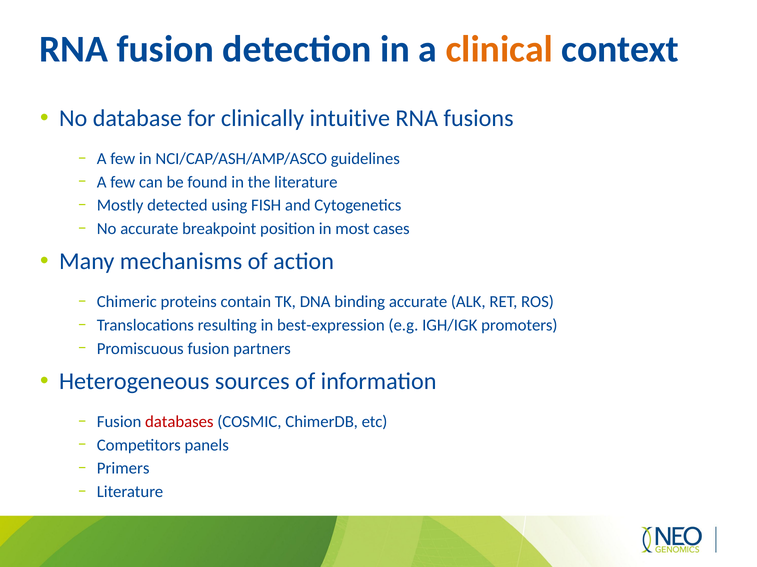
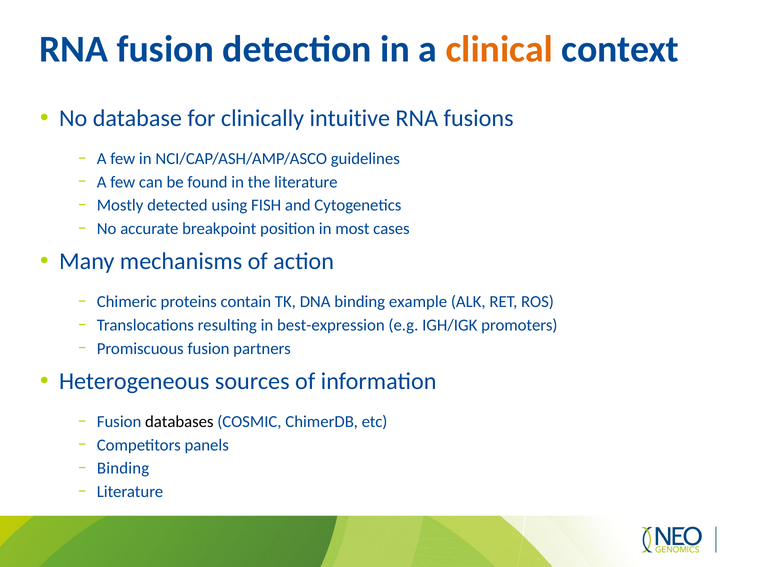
binding accurate: accurate -> example (418, 302)
databases colour: red -> black (179, 422)
Primers: Primers -> Binding (123, 469)
